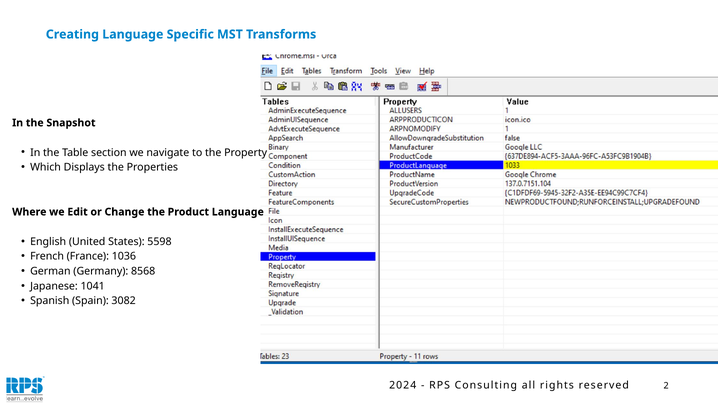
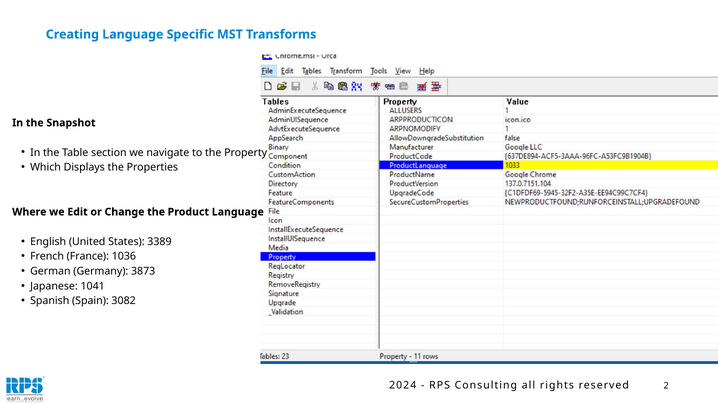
5598: 5598 -> 3389 (159, 242)
8568: 8568 -> 3873 (143, 271)
